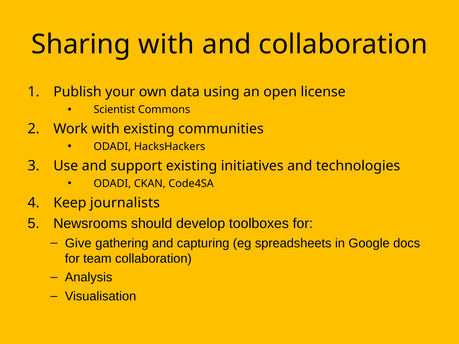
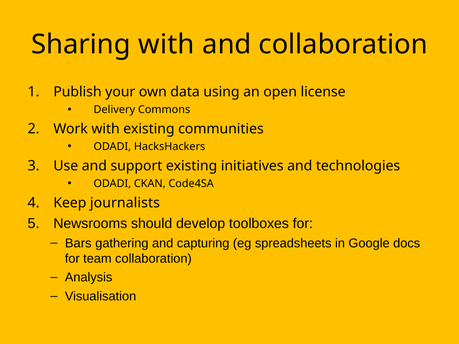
Scientist: Scientist -> Delivery (114, 110)
Give: Give -> Bars (78, 243)
